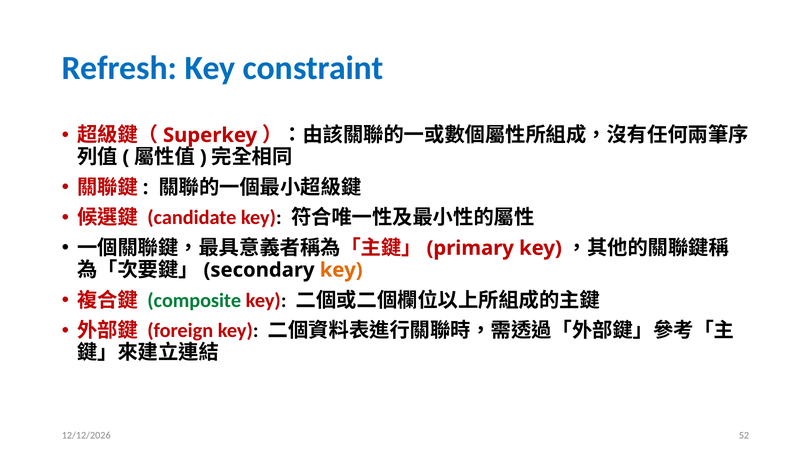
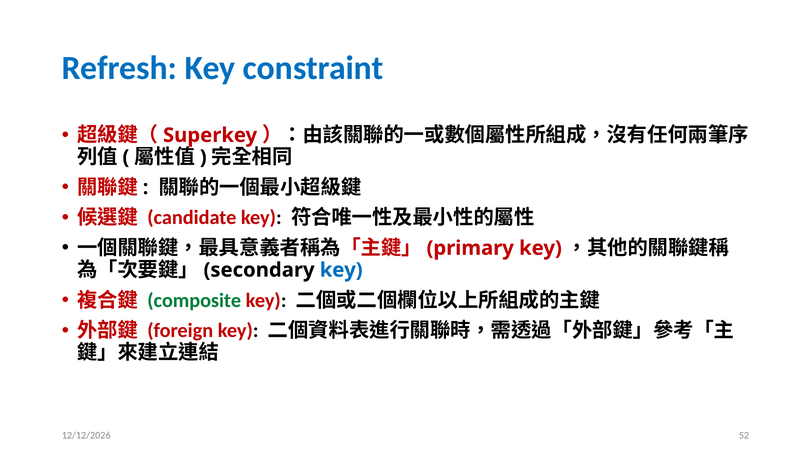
key colour: orange -> blue (341, 270)
